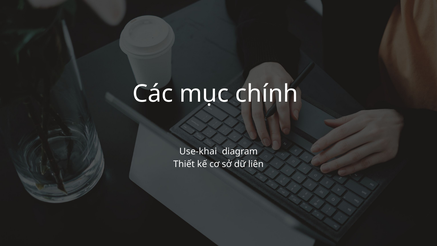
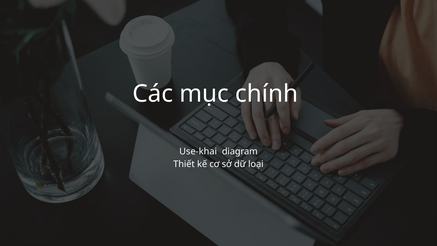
liên: liên -> loại (256, 164)
